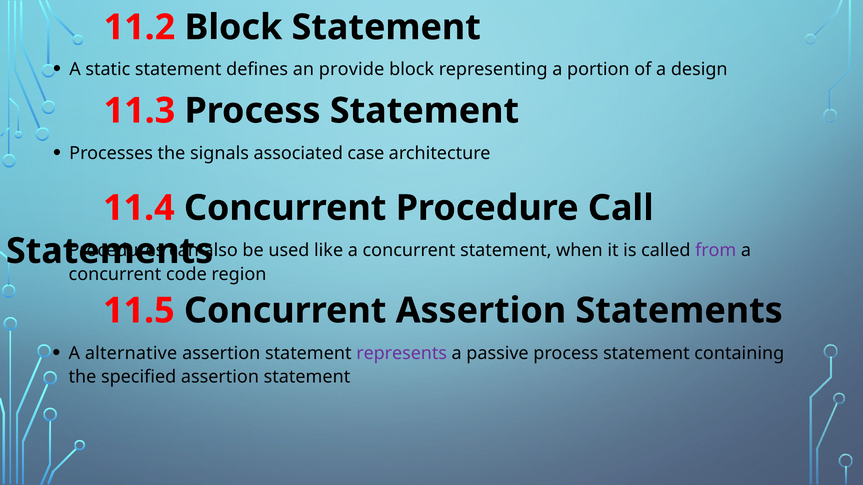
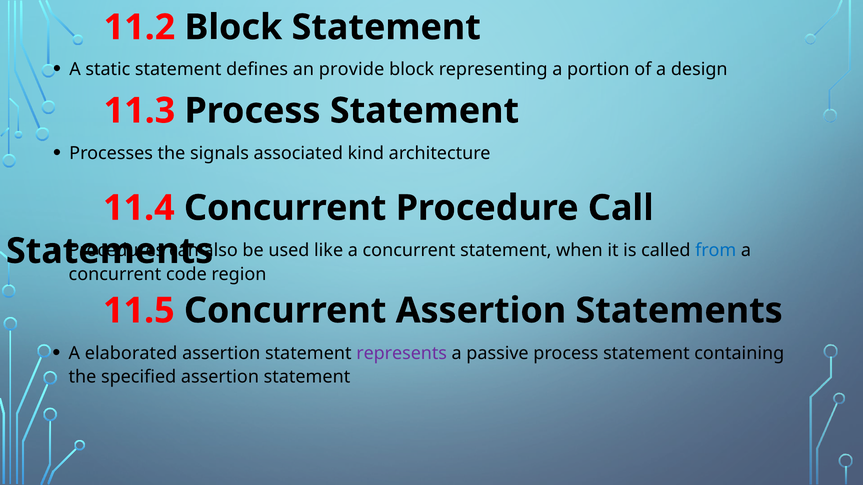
case: case -> kind (366, 153)
from colour: purple -> blue (716, 251)
alternative: alternative -> elaborated (131, 353)
